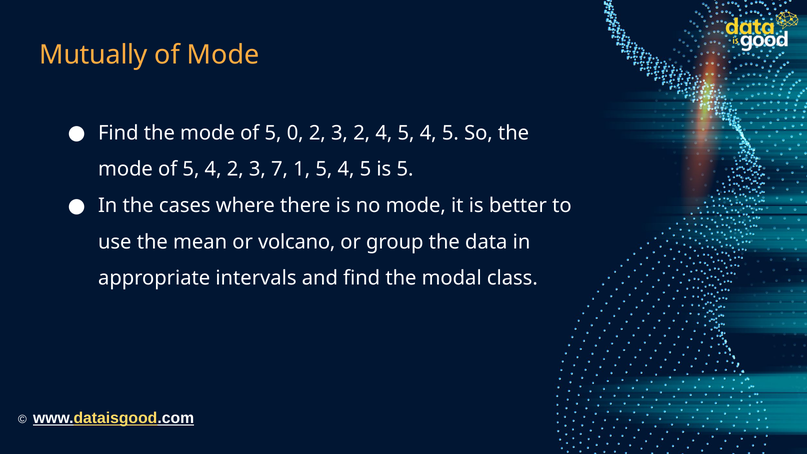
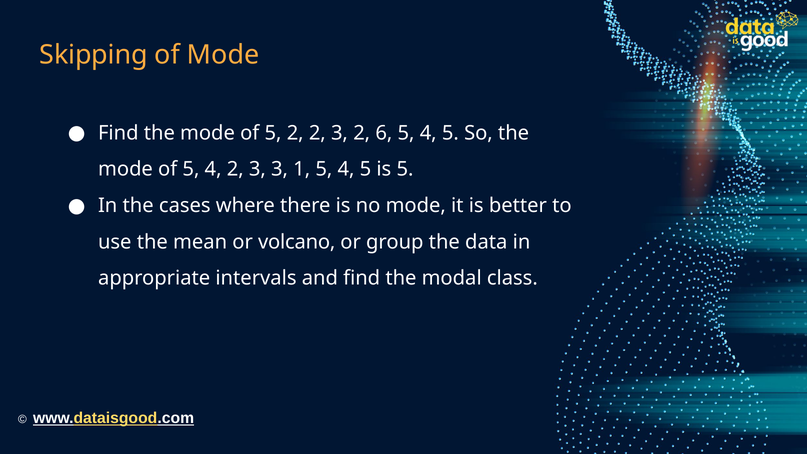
Mutually: Mutually -> Skipping (94, 55)
5 0: 0 -> 2 (295, 133)
2 4: 4 -> 6 (384, 133)
3 7: 7 -> 3 (280, 169)
